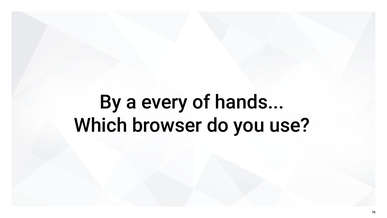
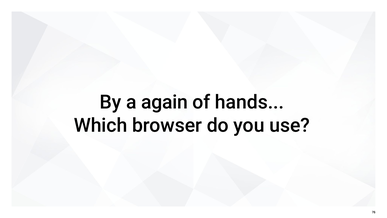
every: every -> again (164, 102)
